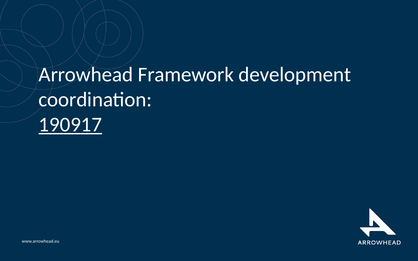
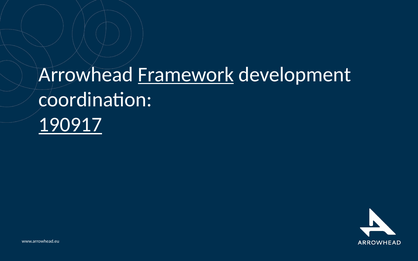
Framework underline: none -> present (186, 75)
